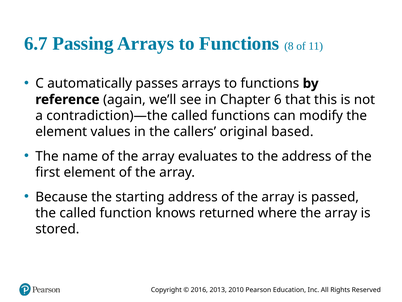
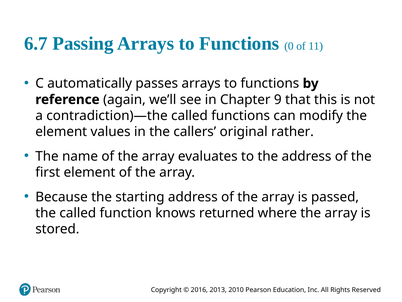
8: 8 -> 0 (289, 46)
6: 6 -> 9 (278, 99)
based: based -> rather (292, 132)
